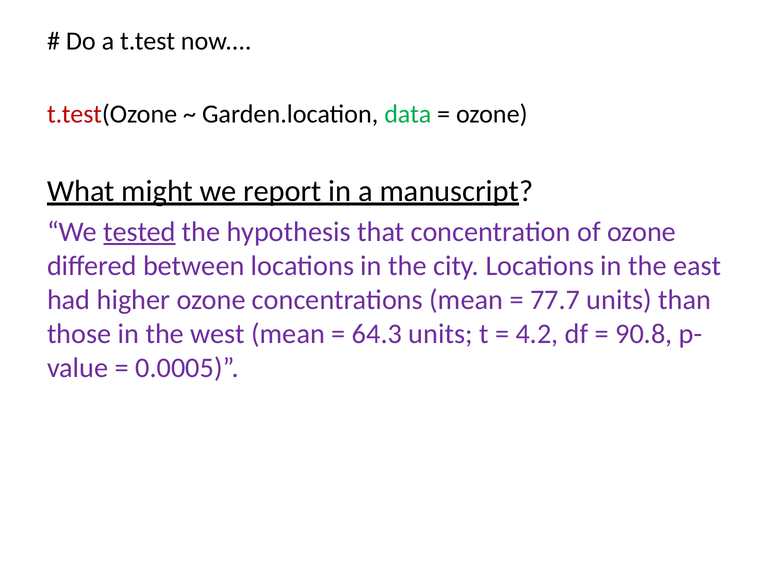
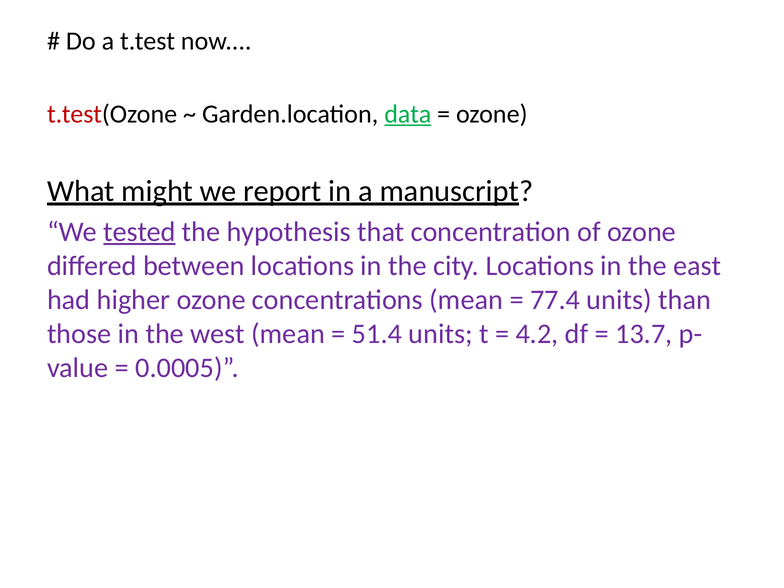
data underline: none -> present (408, 114)
77.7: 77.7 -> 77.4 (555, 300)
64.3: 64.3 -> 51.4 (377, 334)
90.8: 90.8 -> 13.7 (644, 334)
